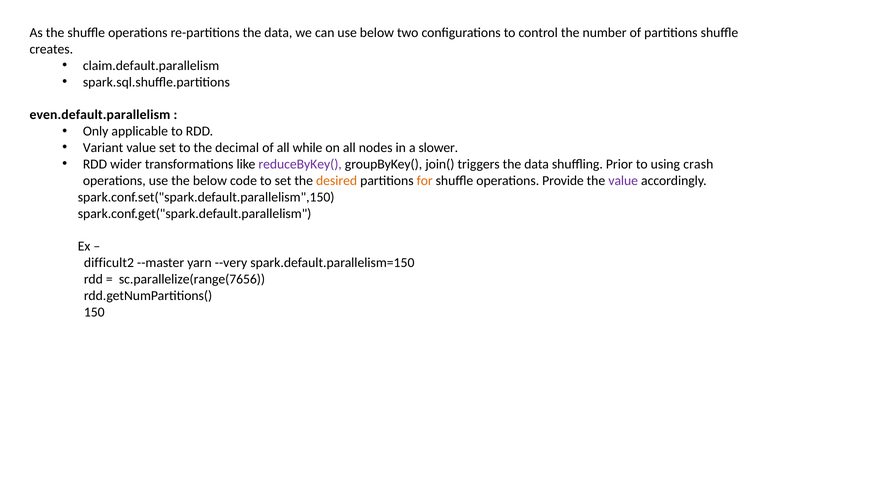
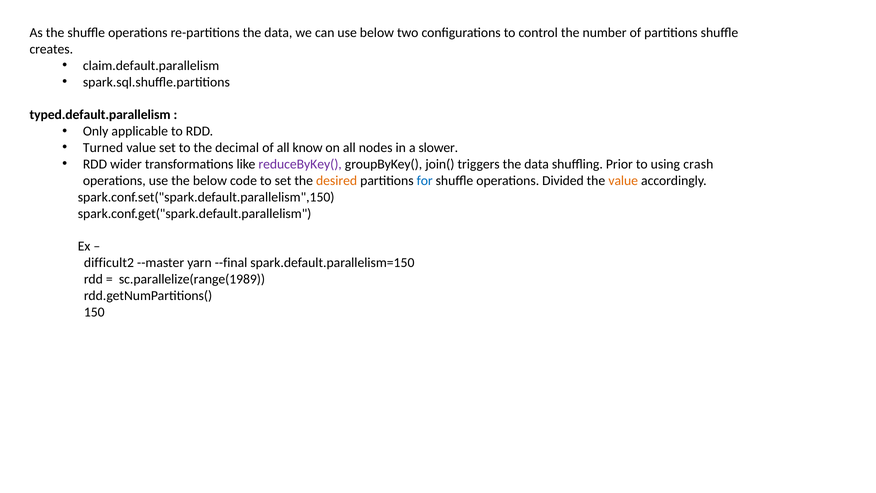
even.default.parallelism: even.default.parallelism -> typed.default.parallelism (100, 115)
Variant: Variant -> Turned (103, 148)
while: while -> know (308, 148)
for colour: orange -> blue (425, 181)
Provide: Provide -> Divided (563, 181)
value colour: purple -> orange (623, 181)
--very: --very -> --final (231, 263)
sc.parallelize(range(7656: sc.parallelize(range(7656 -> sc.parallelize(range(1989 (192, 279)
